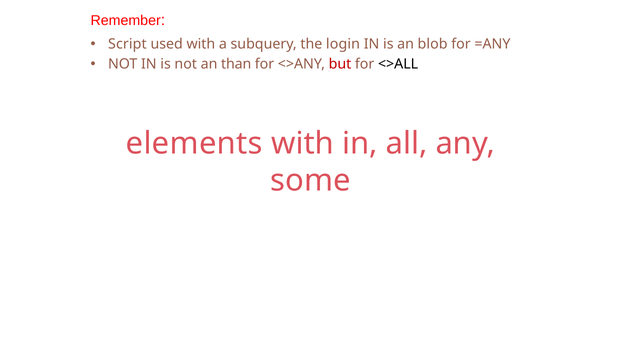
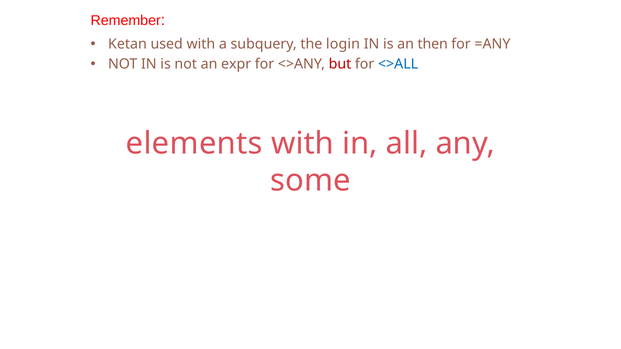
Script: Script -> Ketan (127, 44)
blob: blob -> then (433, 44)
than: than -> expr (236, 64)
<>ALL colour: black -> blue (398, 64)
